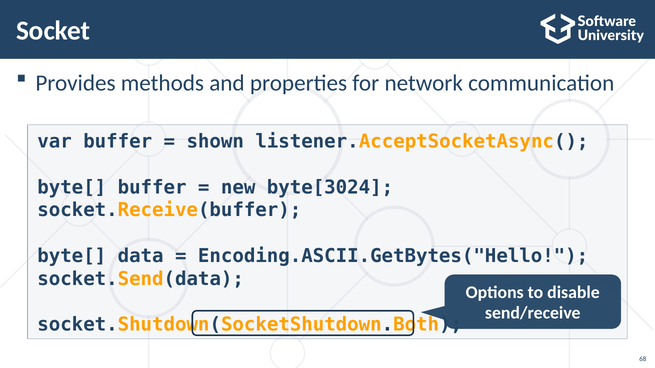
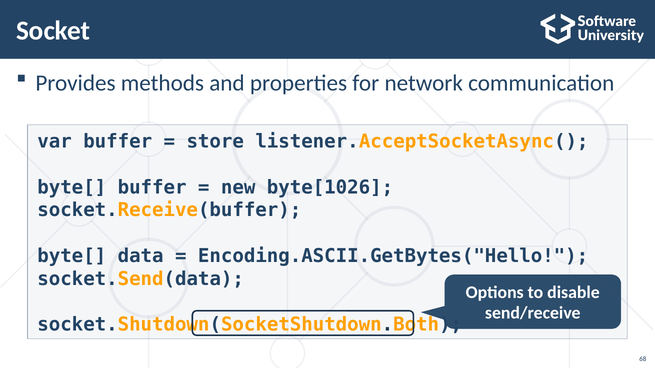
shown: shown -> store (215, 142)
byte[3024: byte[3024 -> byte[1026 (330, 187)
